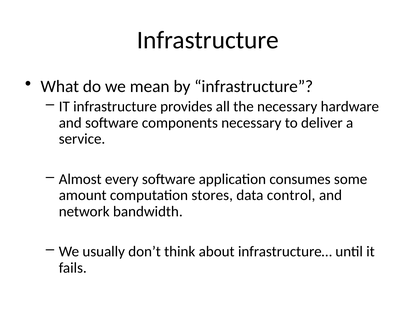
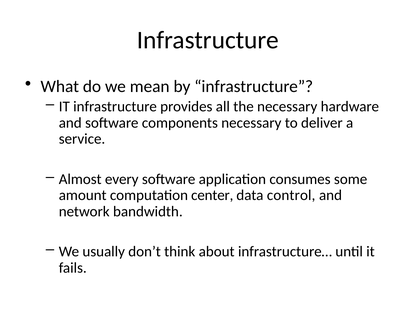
stores: stores -> center (212, 195)
